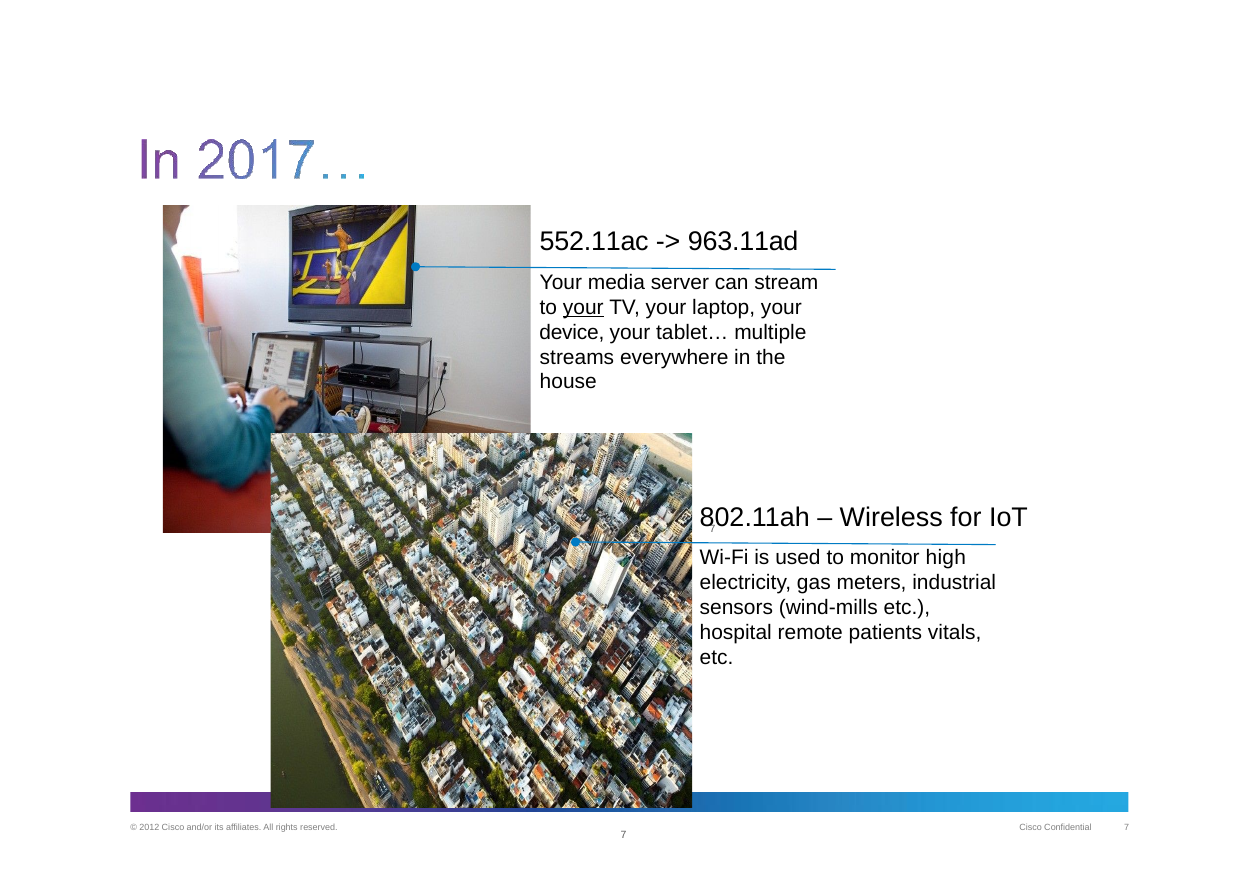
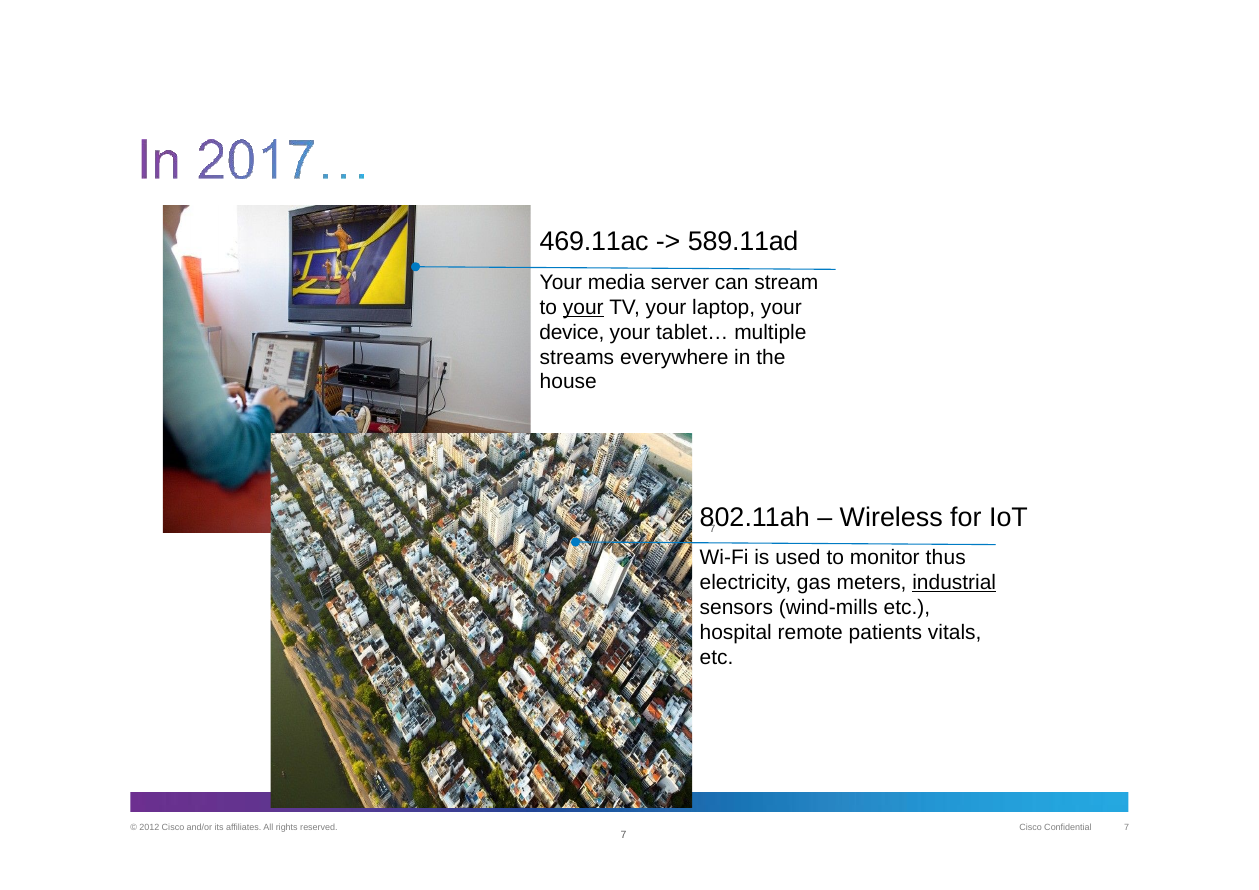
552.11ac: 552.11ac -> 469.11ac (594, 242)
963.11ad: 963.11ad -> 589.11ad (743, 242)
high: high -> thus (946, 557)
industrial underline: none -> present (954, 582)
